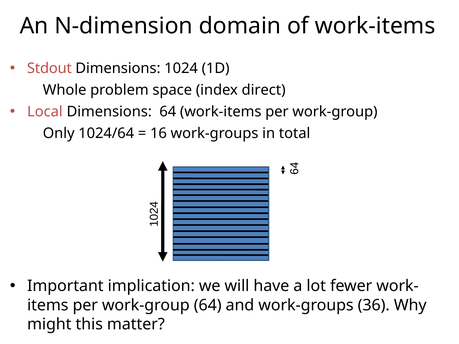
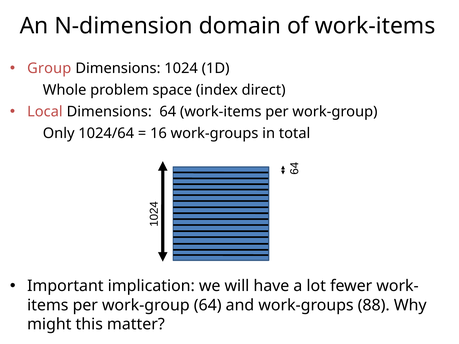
Stdout: Stdout -> Group (49, 69)
36: 36 -> 88 (374, 305)
